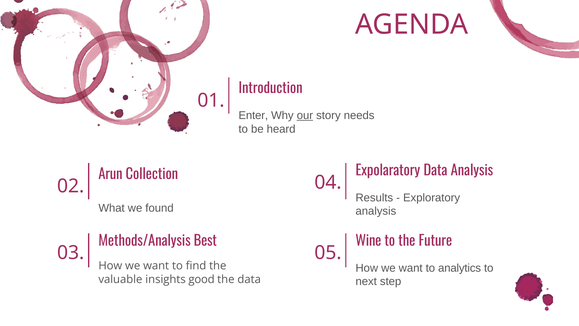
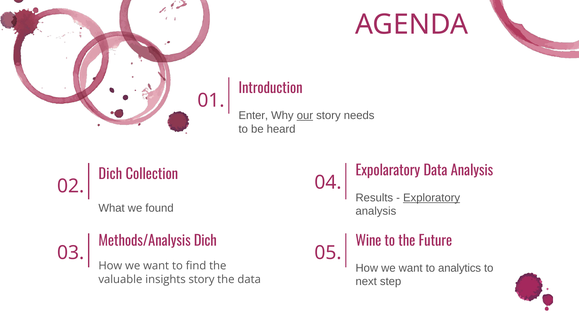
Arun: Arun -> Dich (110, 174)
Exploratory underline: none -> present (432, 198)
Methods/Analysis Best: Best -> Dich (205, 241)
insights good: good -> story (202, 279)
